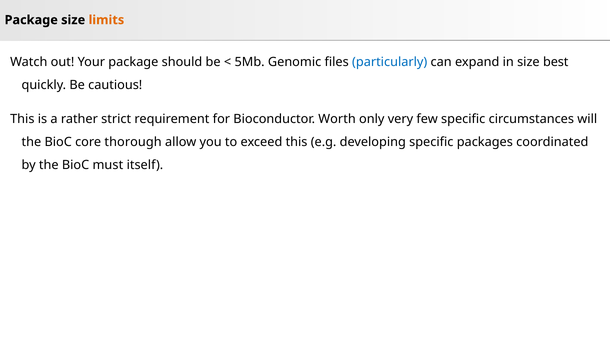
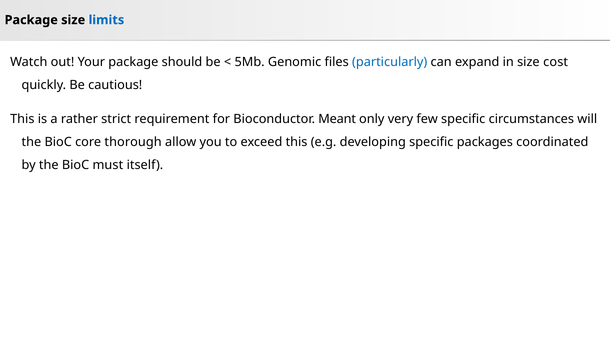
limits colour: orange -> blue (106, 20)
best: best -> cost (556, 62)
Worth: Worth -> Meant (337, 119)
